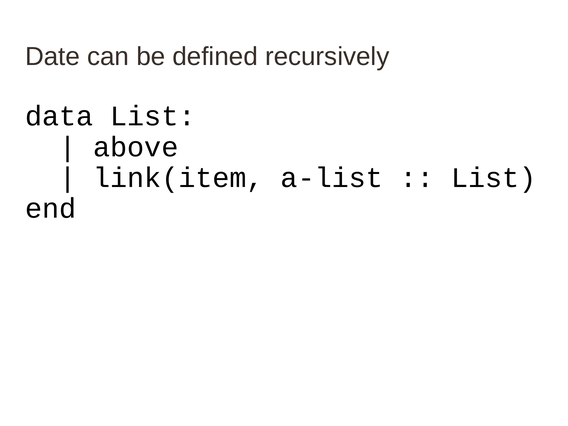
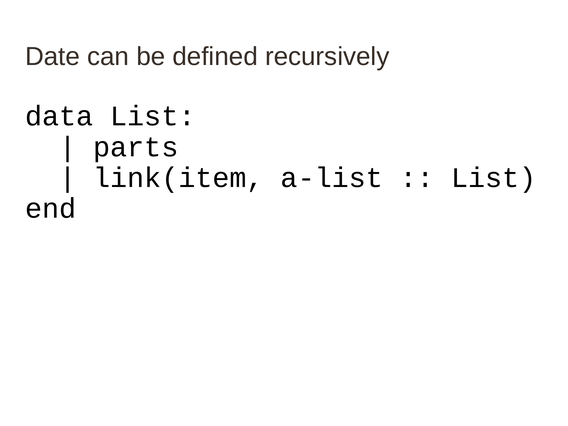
above: above -> parts (136, 147)
